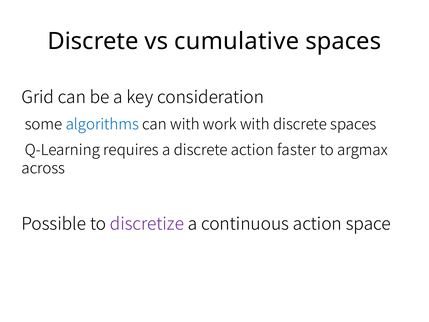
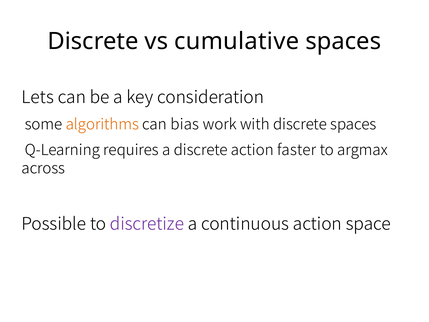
Grid: Grid -> Lets (38, 97)
algorithms colour: blue -> orange (102, 124)
can with: with -> bias (185, 124)
